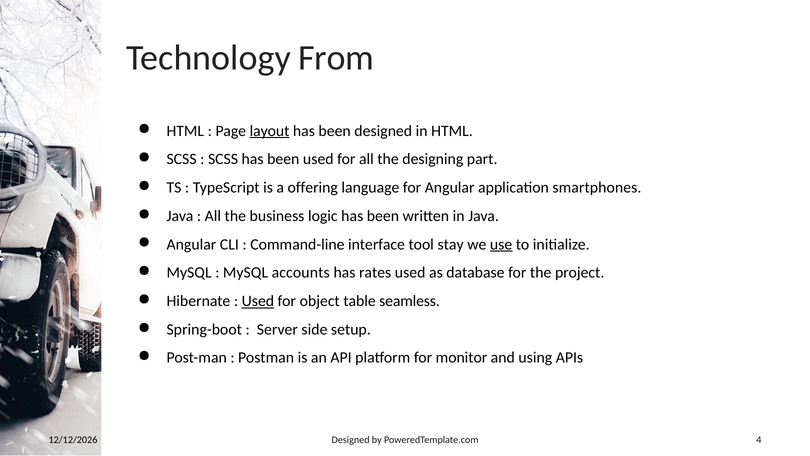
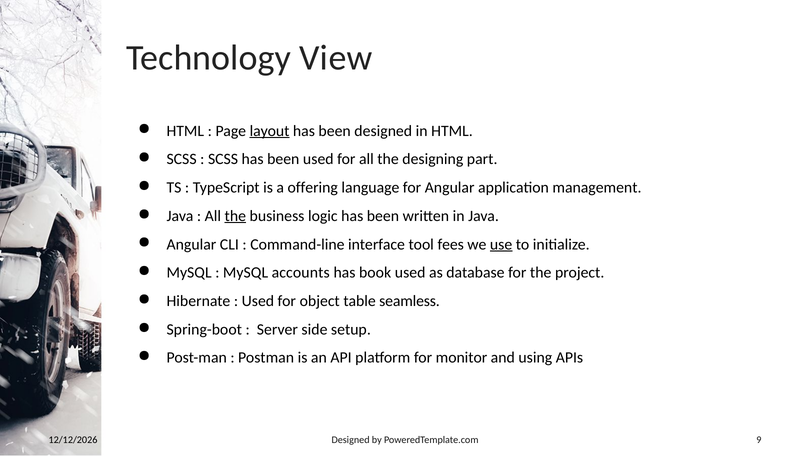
From: From -> View (336, 58)
smartphones: smartphones -> management (597, 187)
the underline: none -> present (235, 216)
stay: stay -> fees (451, 244)
rates: rates -> book (375, 273)
Used underline: present -> none (258, 301)
4: 4 -> 9 (759, 440)
